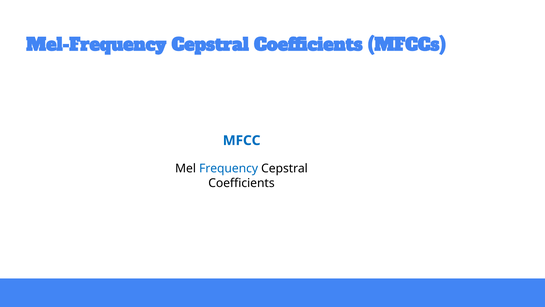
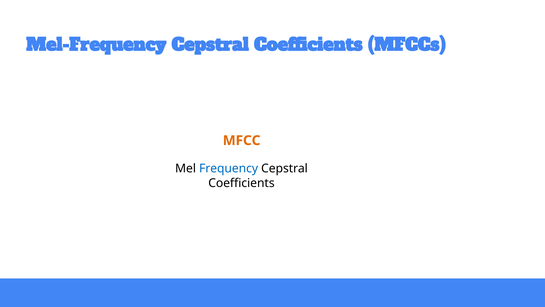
MFCC colour: blue -> orange (242, 140)
